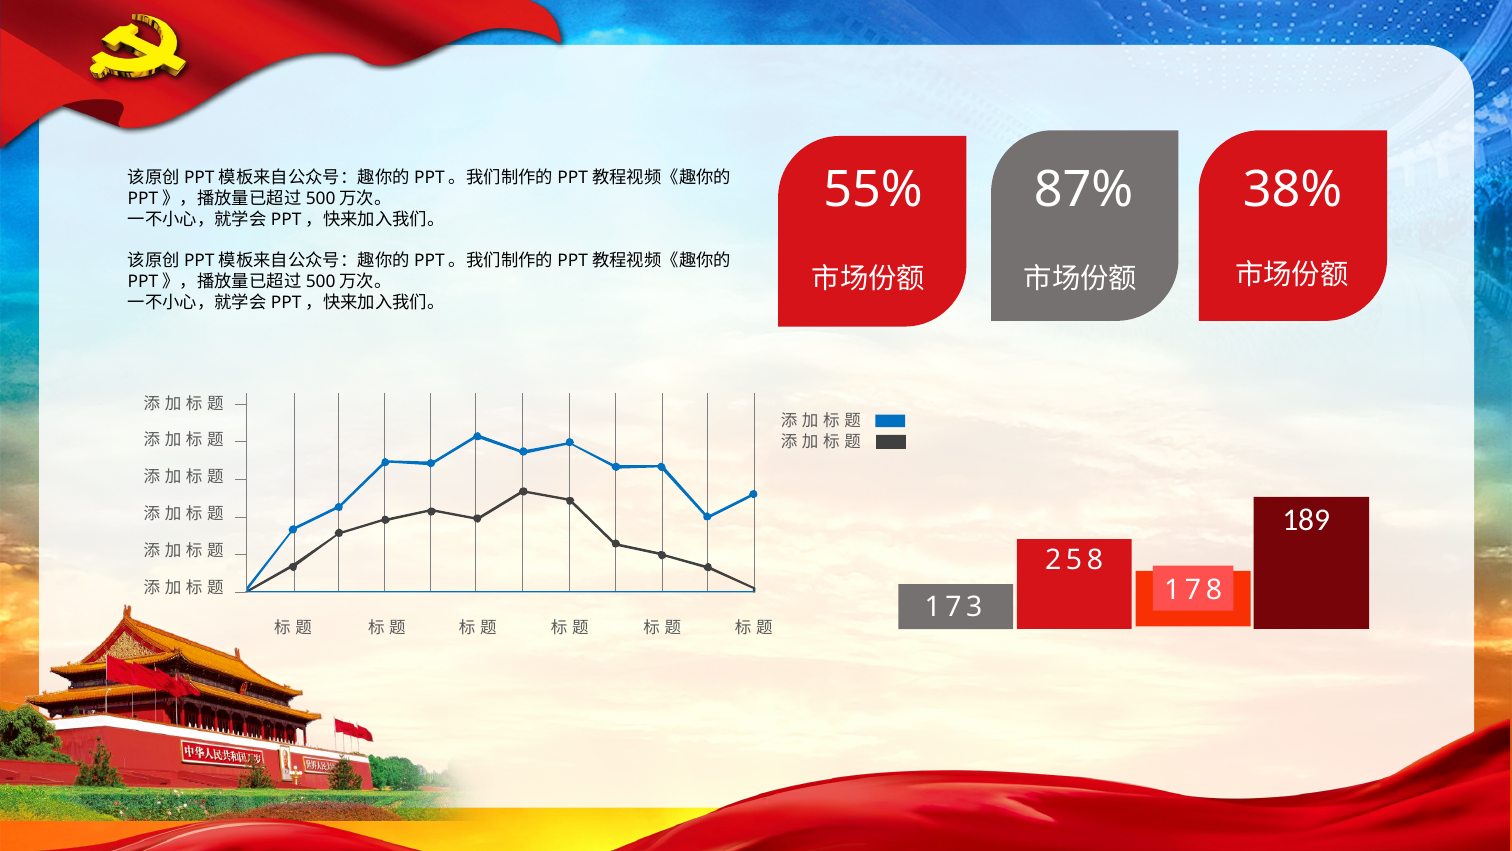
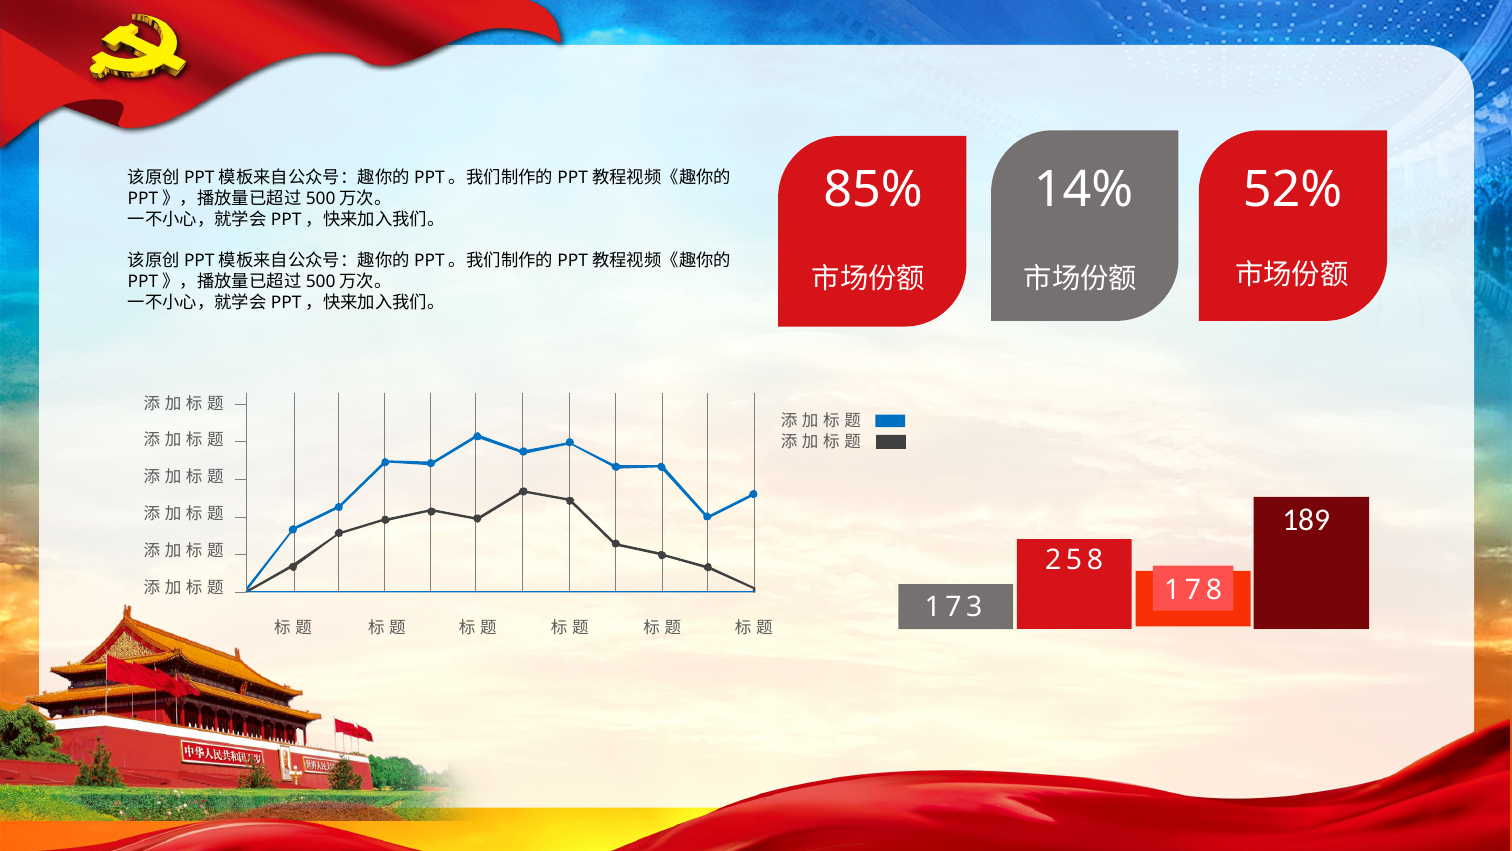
55%: 55% -> 85% (873, 190)
87%: 87% -> 14% (1084, 190)
38%: 38% -> 52% (1293, 190)
